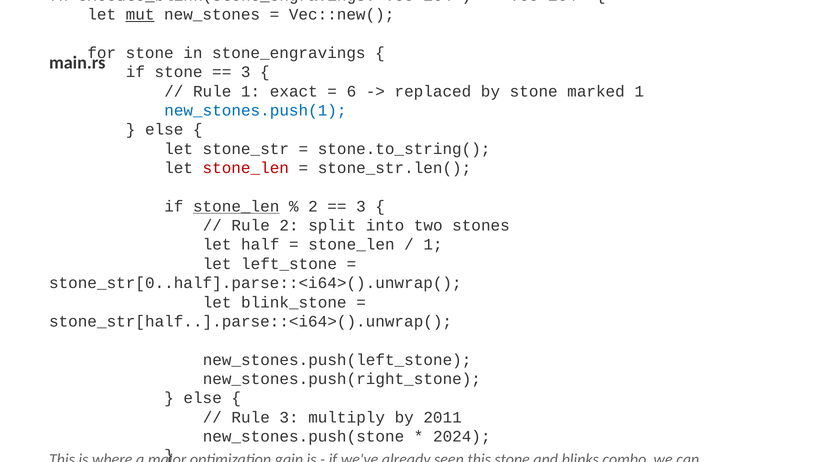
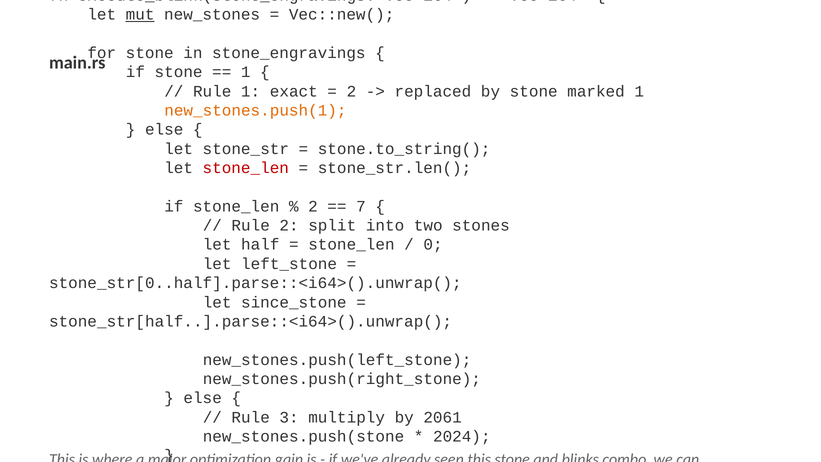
3: 3 -> 1 (246, 72)
6: 6 -> 2 (351, 91)
new_stones.push(1 colour: blue -> orange (255, 110)
stone_len underline: present -> none (236, 206)
3: 3 -> 7 (361, 206)
1: 1 -> 0 (433, 245)
blink_stone: blink_stone -> since_stone (294, 302)
2011: 2011 -> 2061 (443, 417)
